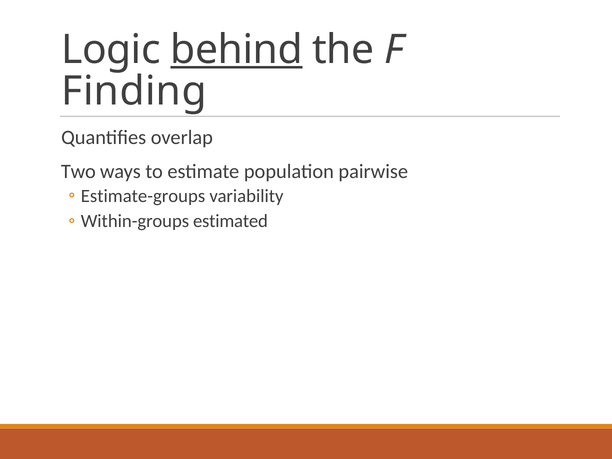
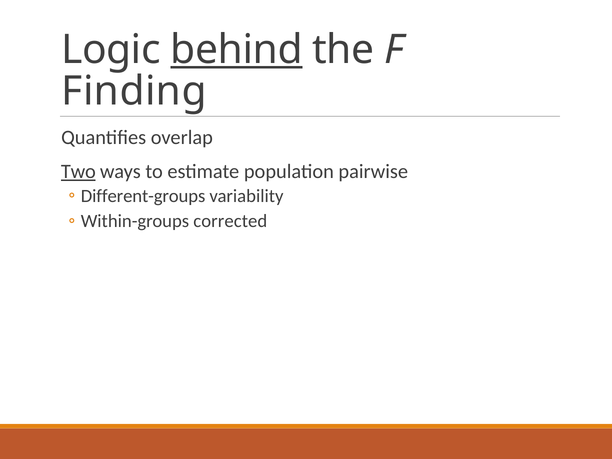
Two underline: none -> present (78, 171)
Estimate-groups: Estimate-groups -> Different-groups (143, 196)
estimated: estimated -> corrected (230, 221)
